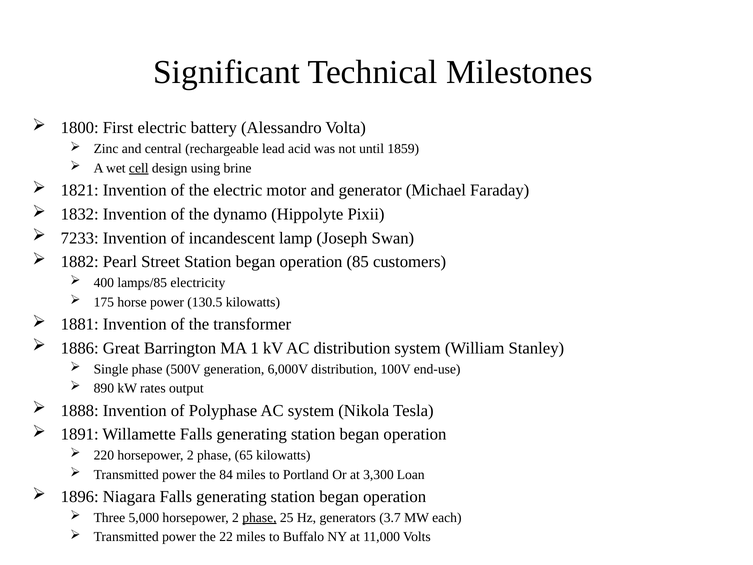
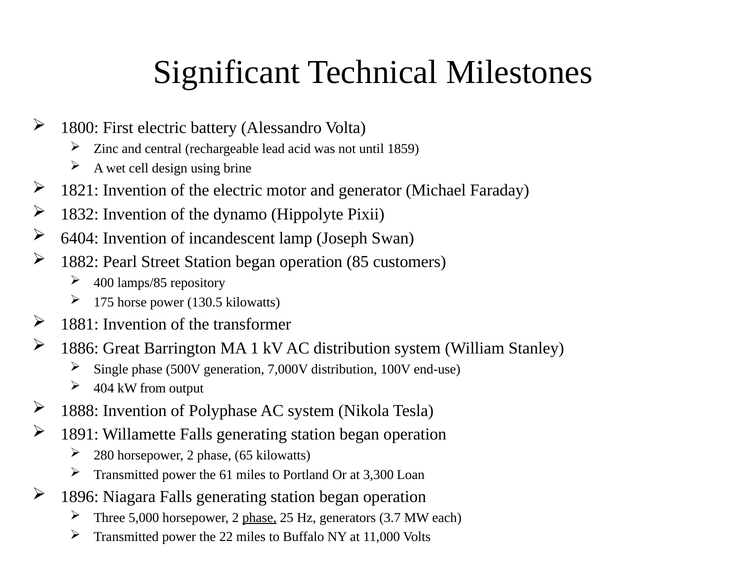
cell underline: present -> none (139, 168)
7233: 7233 -> 6404 (80, 238)
electricity: electricity -> repository (198, 283)
6,000V: 6,000V -> 7,000V (288, 369)
890: 890 -> 404 (104, 388)
rates: rates -> from (153, 388)
220: 220 -> 280 (104, 455)
84: 84 -> 61 (226, 474)
